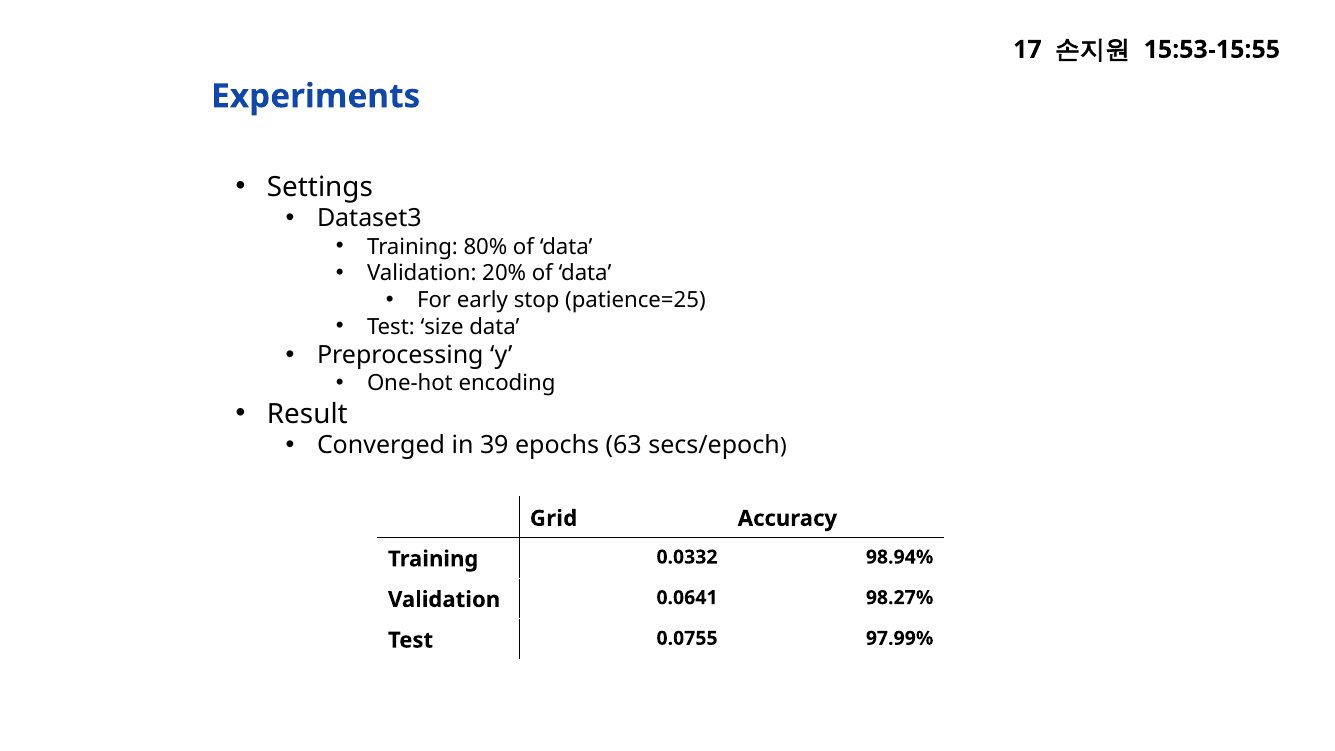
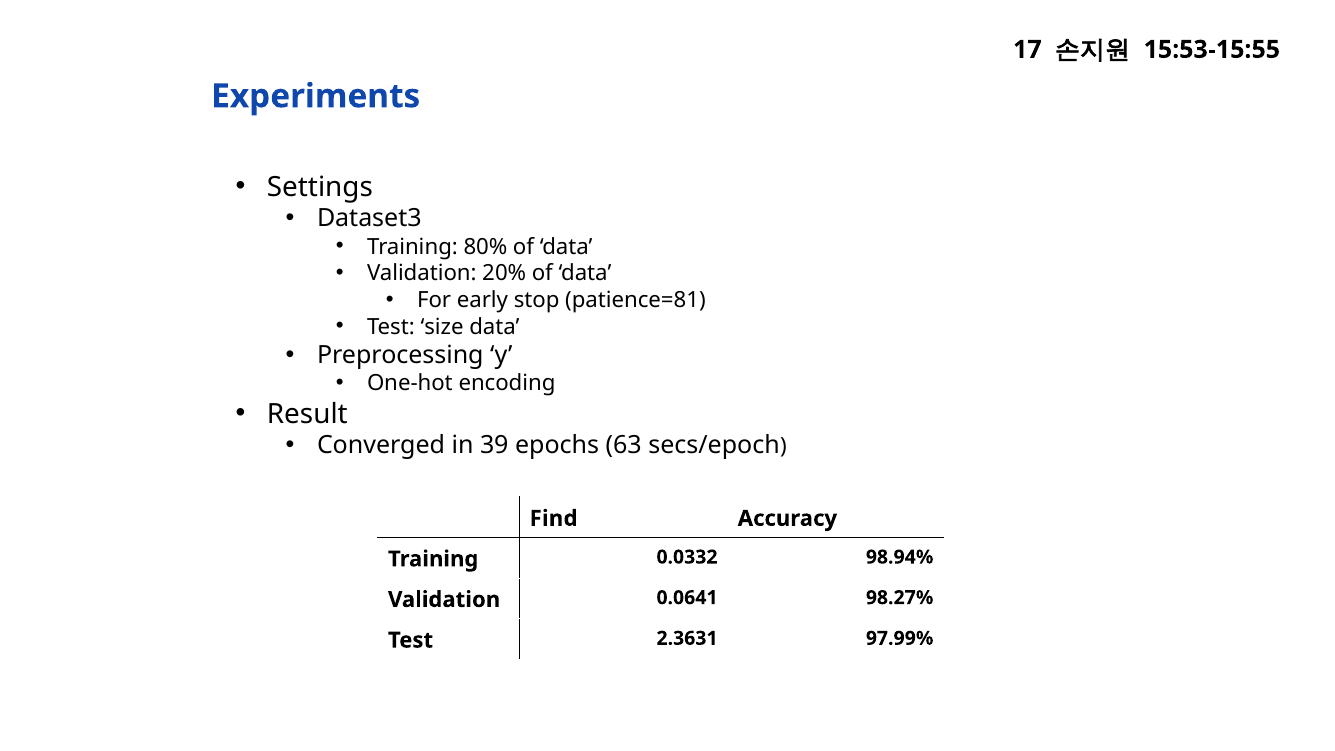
patience=25: patience=25 -> patience=81 (635, 300)
Grid: Grid -> Find (554, 518)
0.0755: 0.0755 -> 2.3631 (687, 638)
